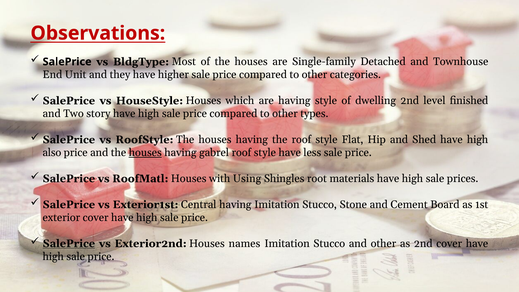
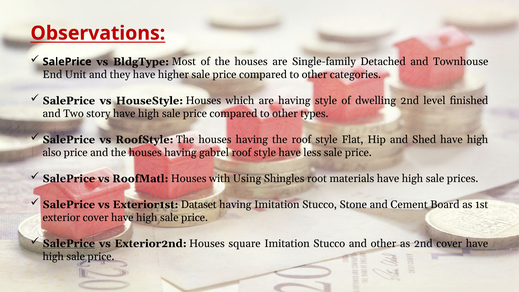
houses underline: present -> none (145, 153)
Central: Central -> Dataset (199, 205)
names: names -> square (245, 243)
